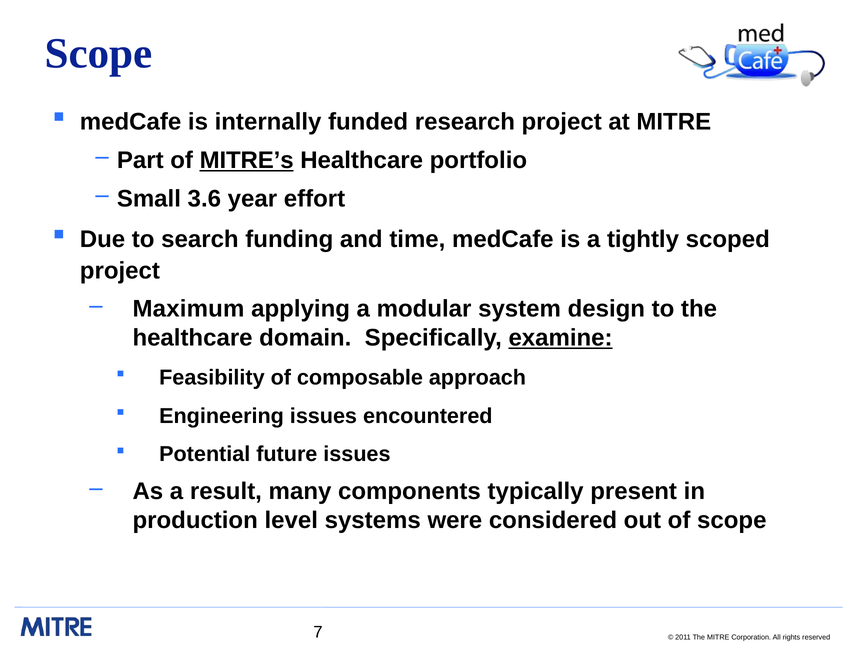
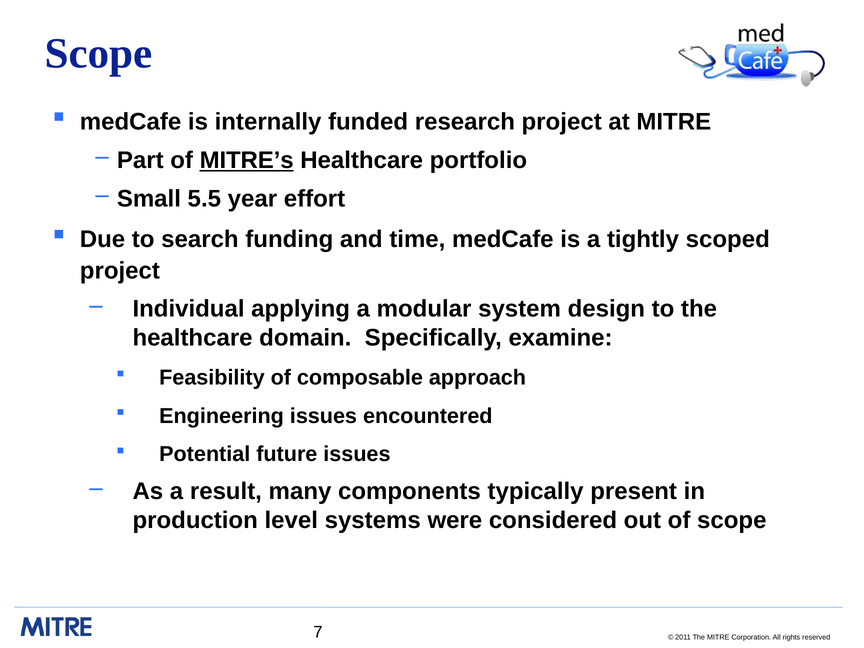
3.6: 3.6 -> 5.5 (204, 199)
Maximum: Maximum -> Individual (189, 309)
examine underline: present -> none (561, 338)
